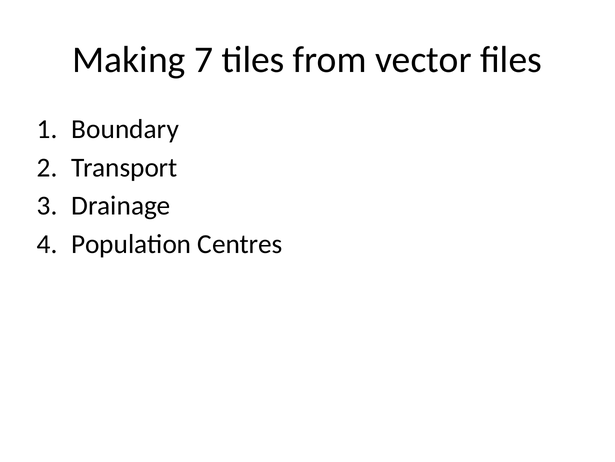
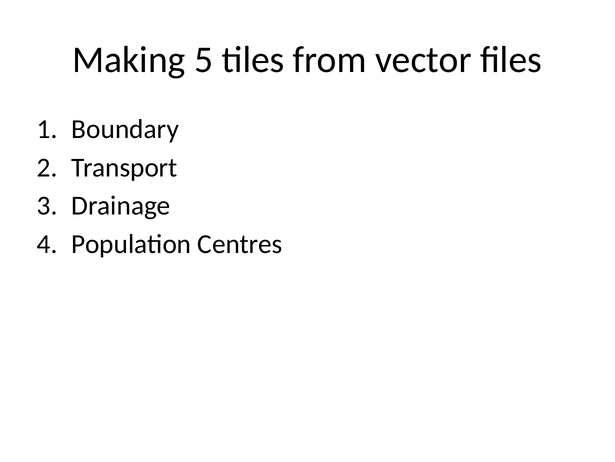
7: 7 -> 5 (204, 60)
